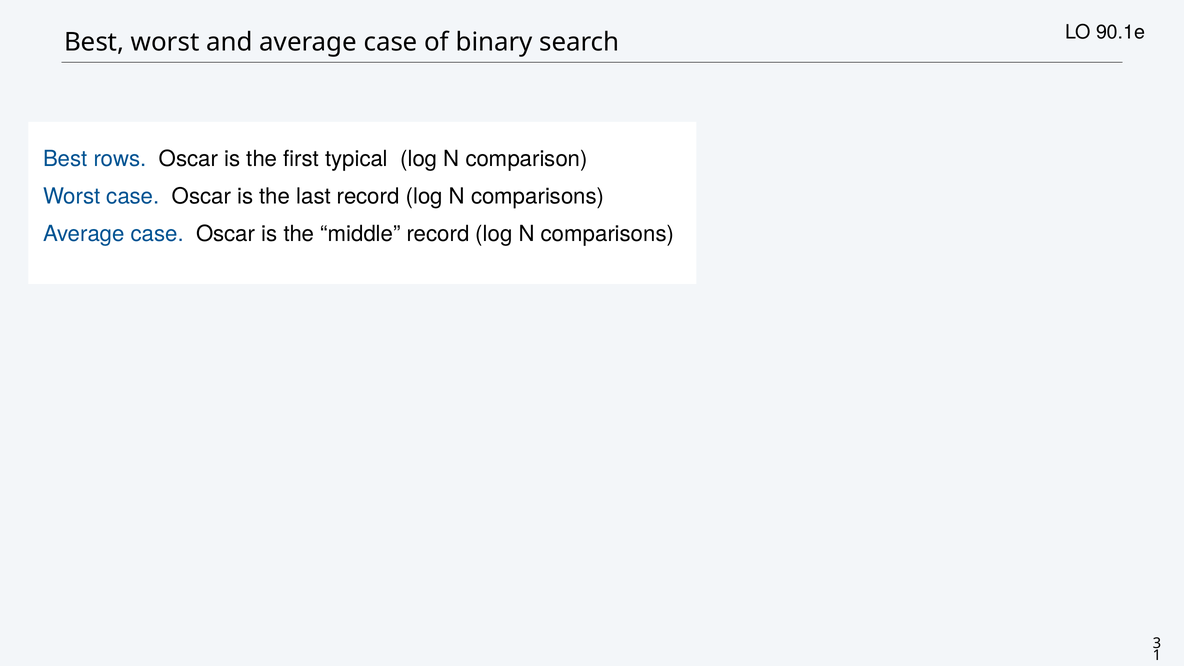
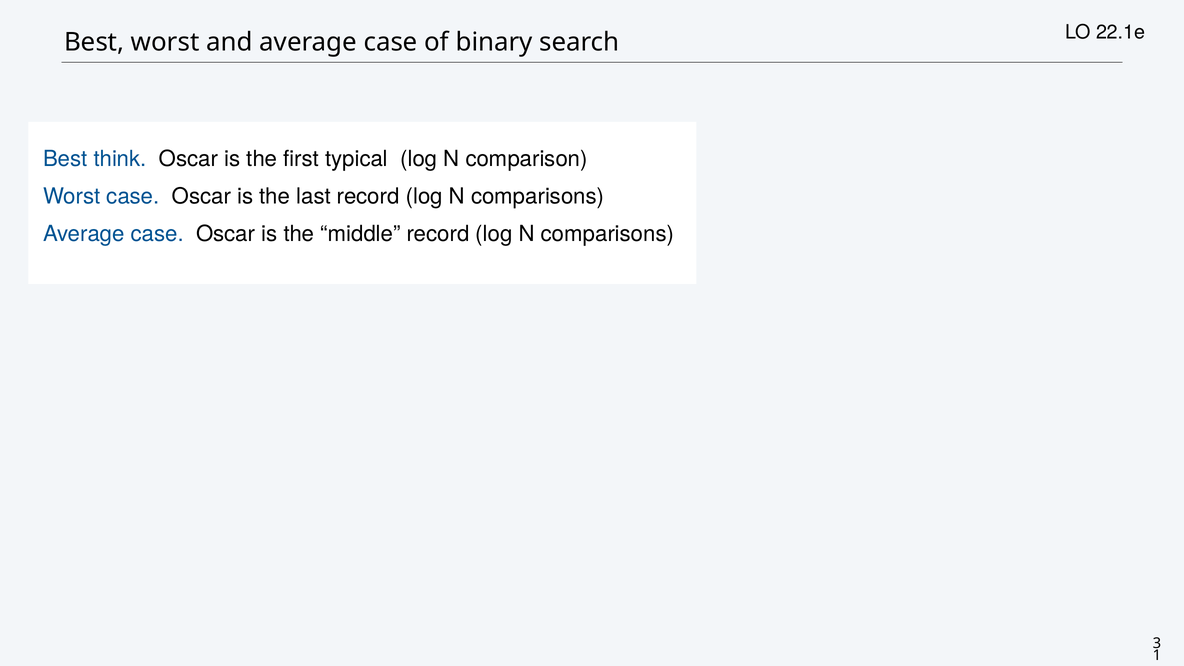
90.1e: 90.1e -> 22.1e (1121, 32)
rows: rows -> think (120, 159)
